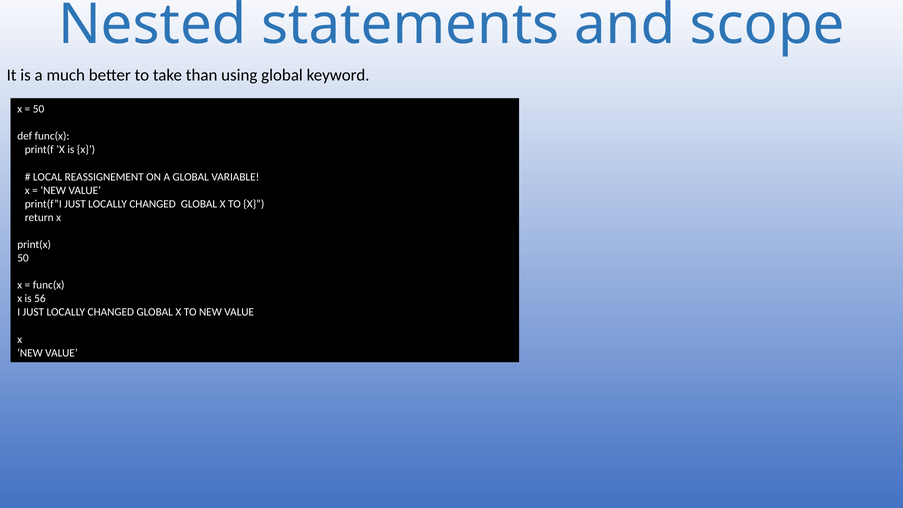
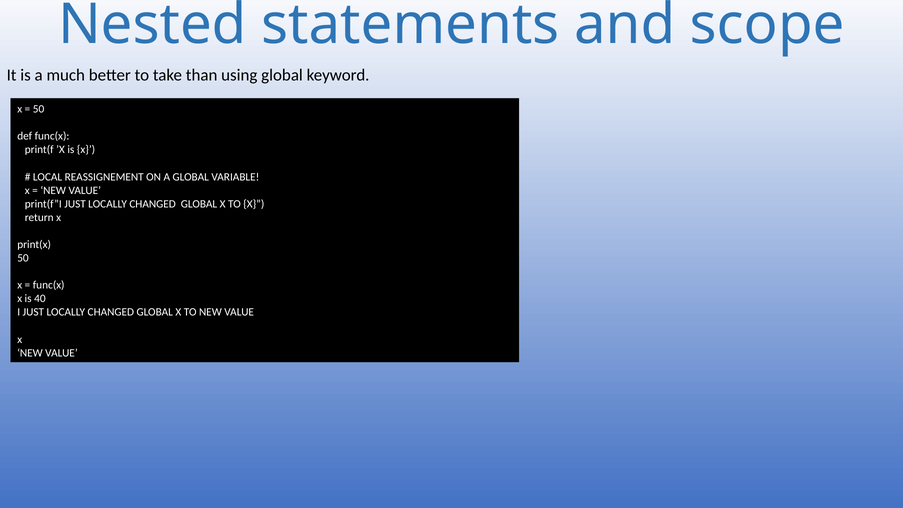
56: 56 -> 40 (40, 299)
